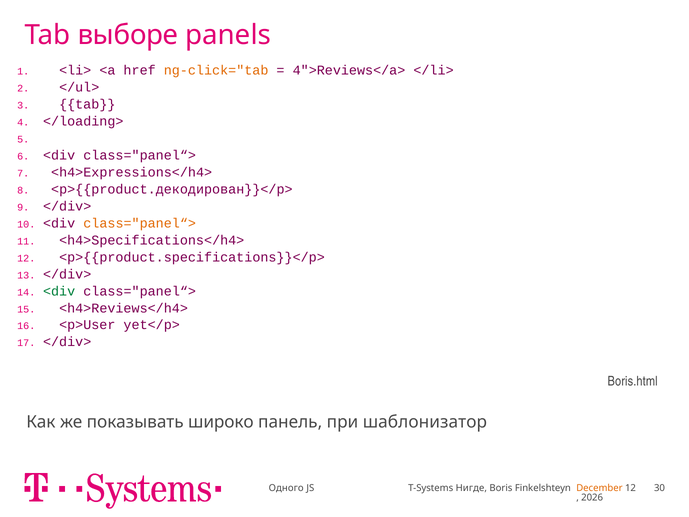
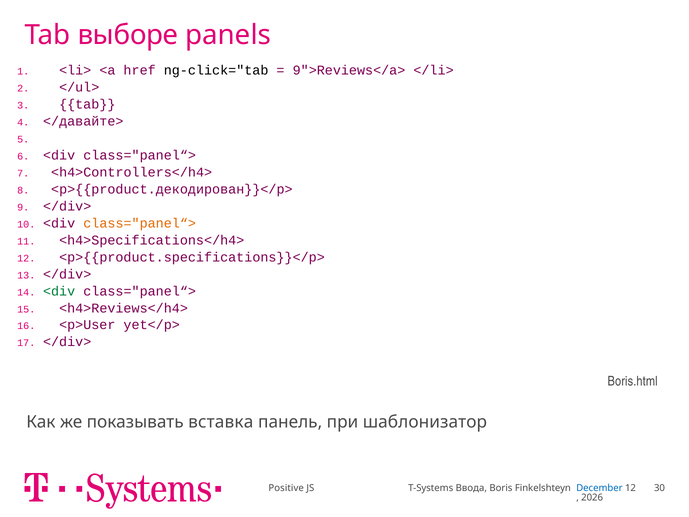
ng-click="tab colour: orange -> black (216, 70)
4">Reviews</a>: 4">Reviews</a> -> 9">Reviews</a> (349, 70)
</loading>: </loading> -> </давайте> (83, 121)
<h4>Expressions</h4>: <h4>Expressions</h4> -> <h4>Controllers</h4> (132, 172)
широко: широко -> вставка (221, 422)
Одного: Одного -> Positive (286, 488)
Нигде: Нигде -> Ввода (471, 488)
December colour: orange -> blue (599, 488)
